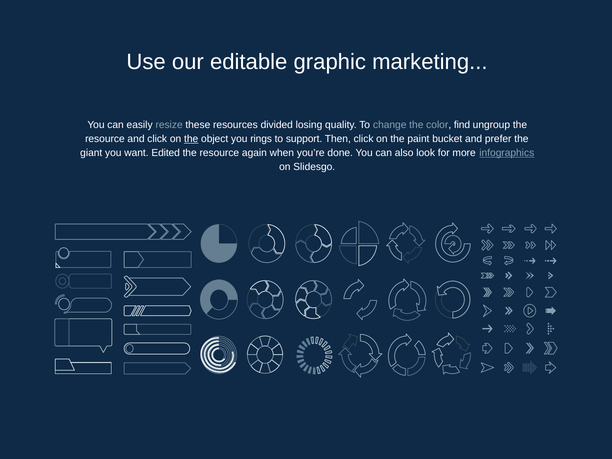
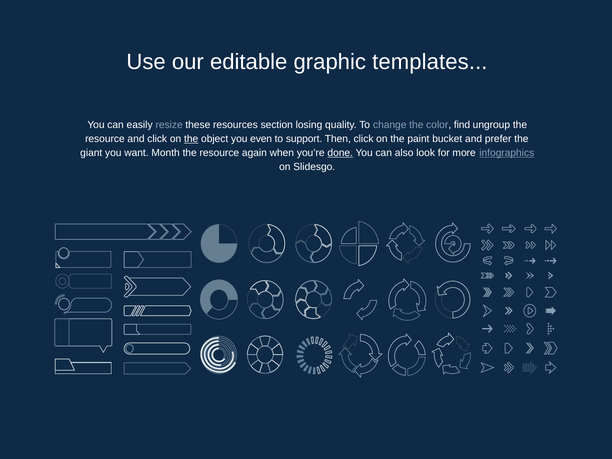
marketing: marketing -> templates (430, 62)
divided: divided -> section (277, 125)
rings: rings -> even (261, 139)
Edited: Edited -> Month (166, 153)
done underline: none -> present (340, 153)
